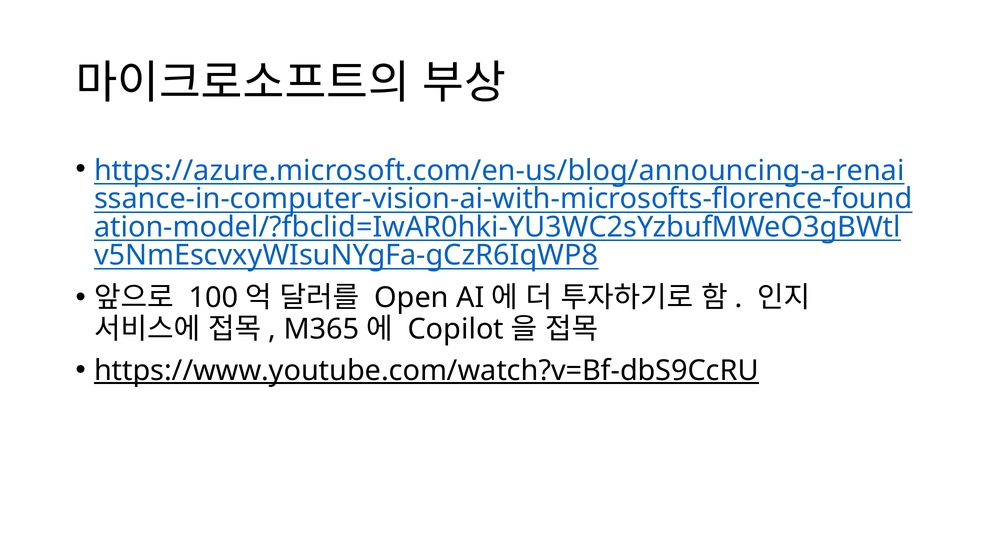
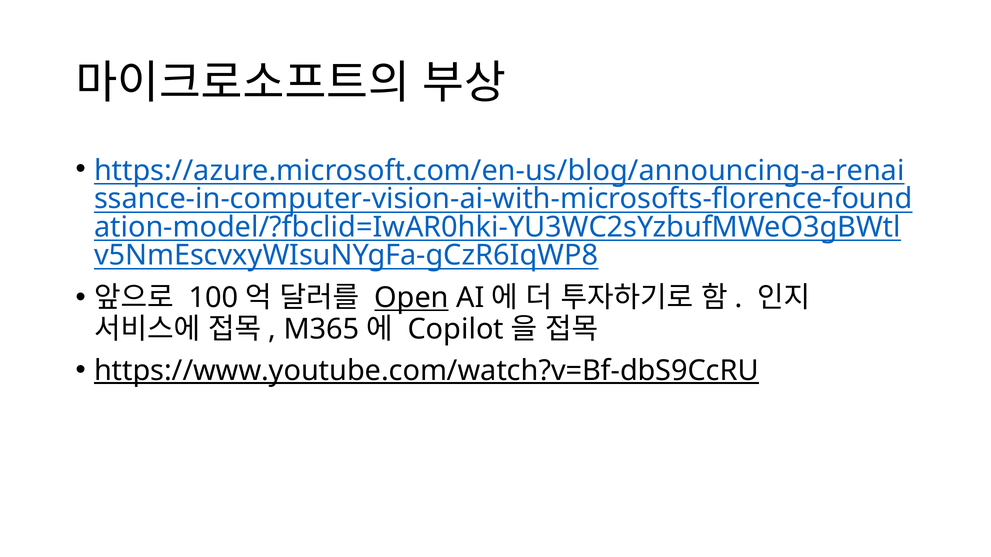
Open underline: none -> present (412, 298)
